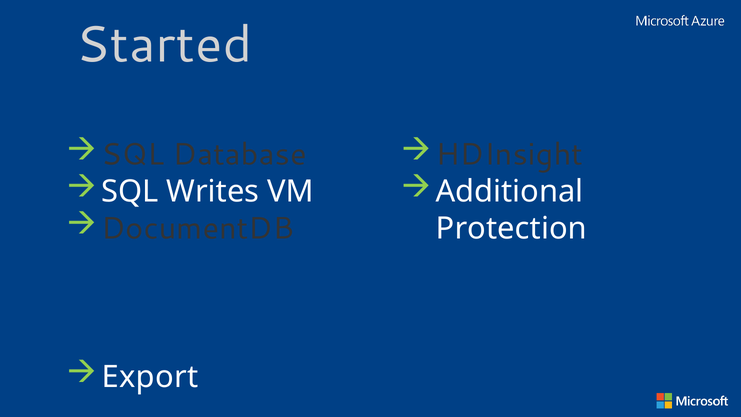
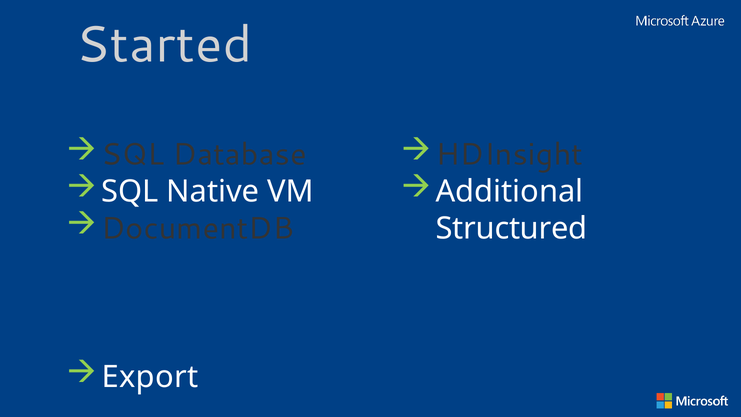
Writes: Writes -> Native (213, 191)
Protection: Protection -> Structured (512, 229)
